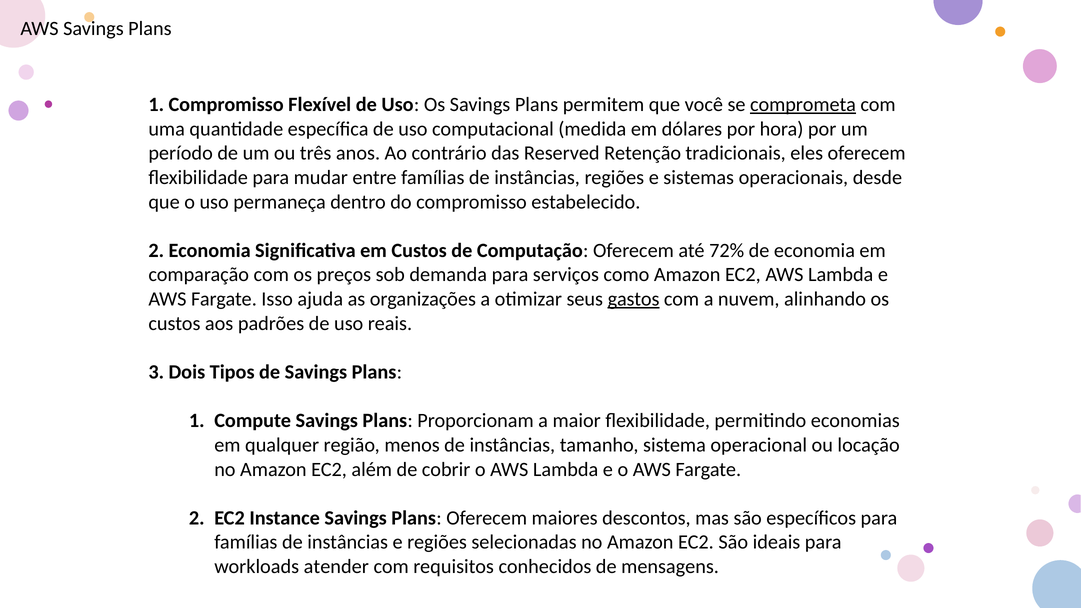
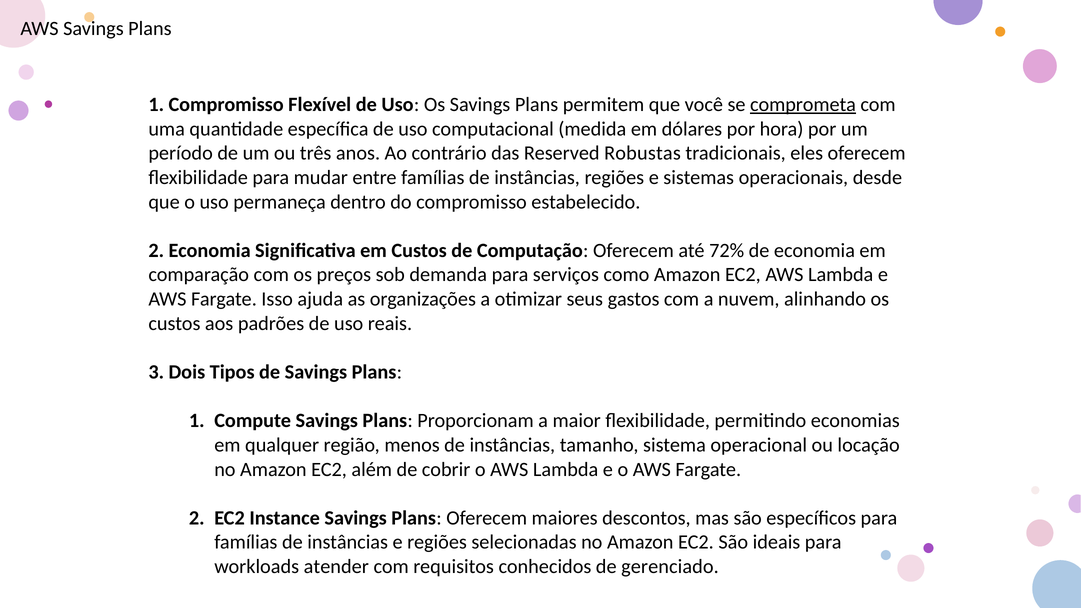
Retenção: Retenção -> Robustas (642, 153)
gastos underline: present -> none (634, 299)
mensagens: mensagens -> gerenciado (670, 567)
